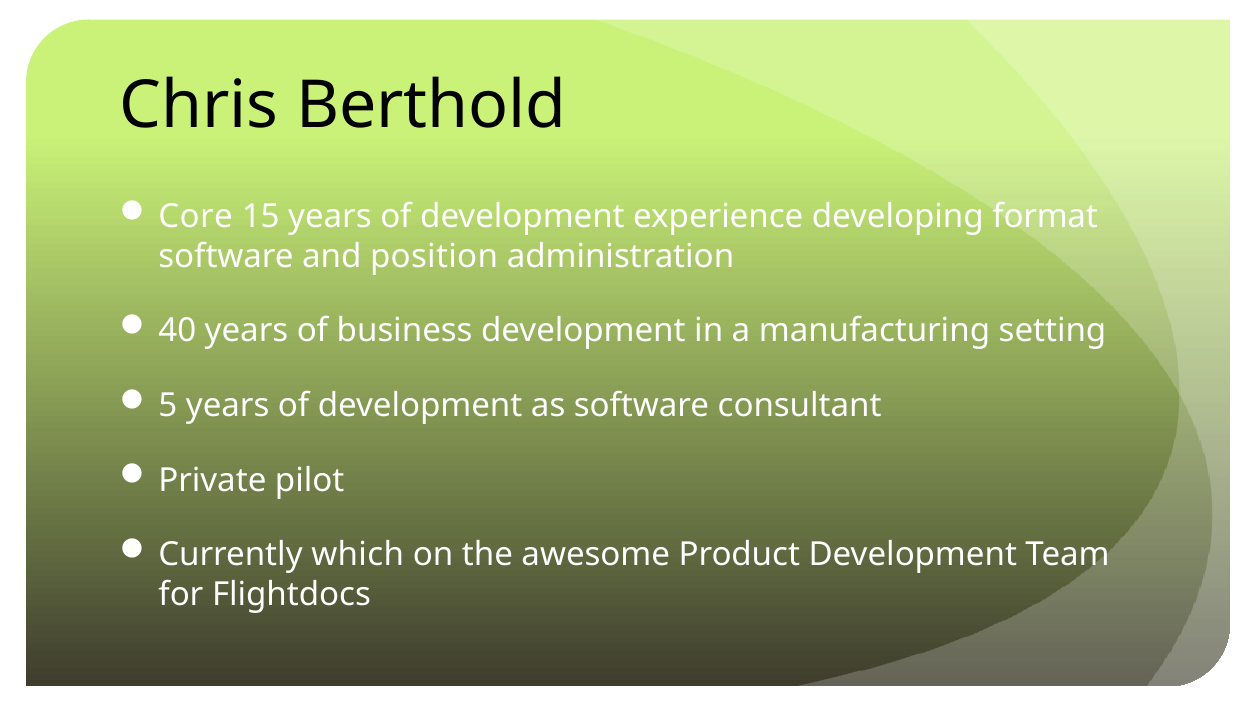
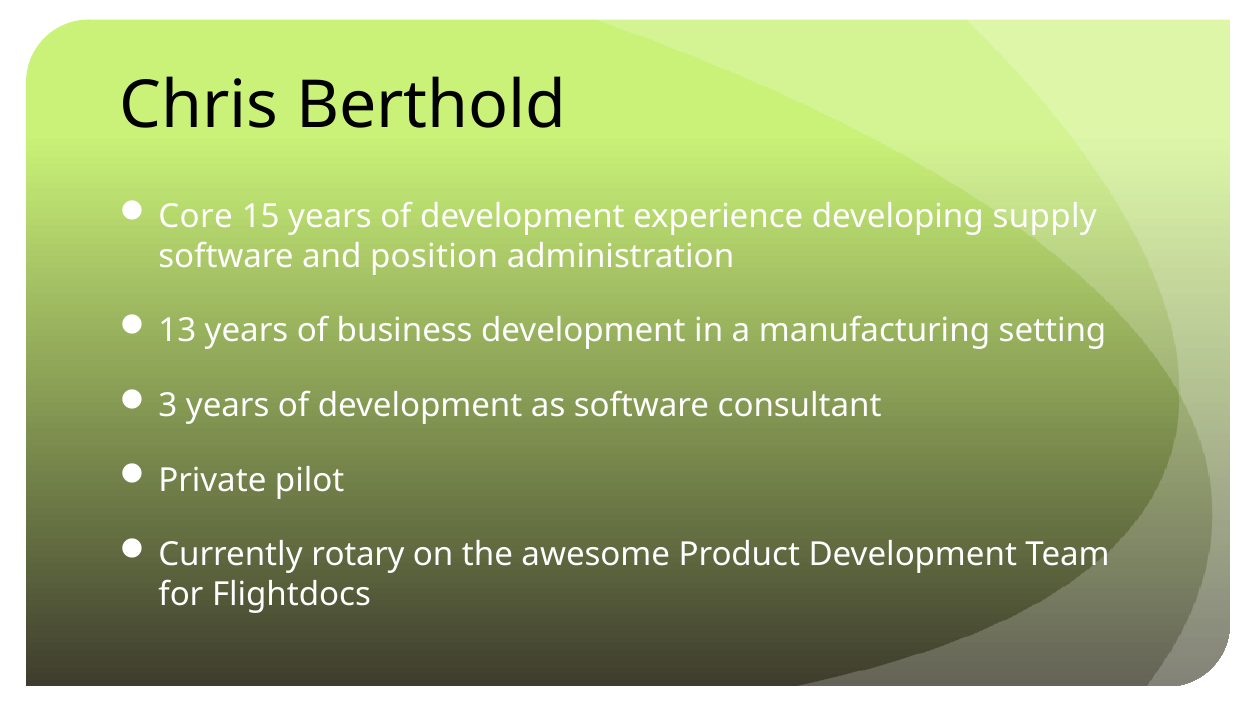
format: format -> supply (1045, 217)
40: 40 -> 13 (177, 331)
5: 5 -> 3 (168, 406)
which: which -> rotary (358, 555)
